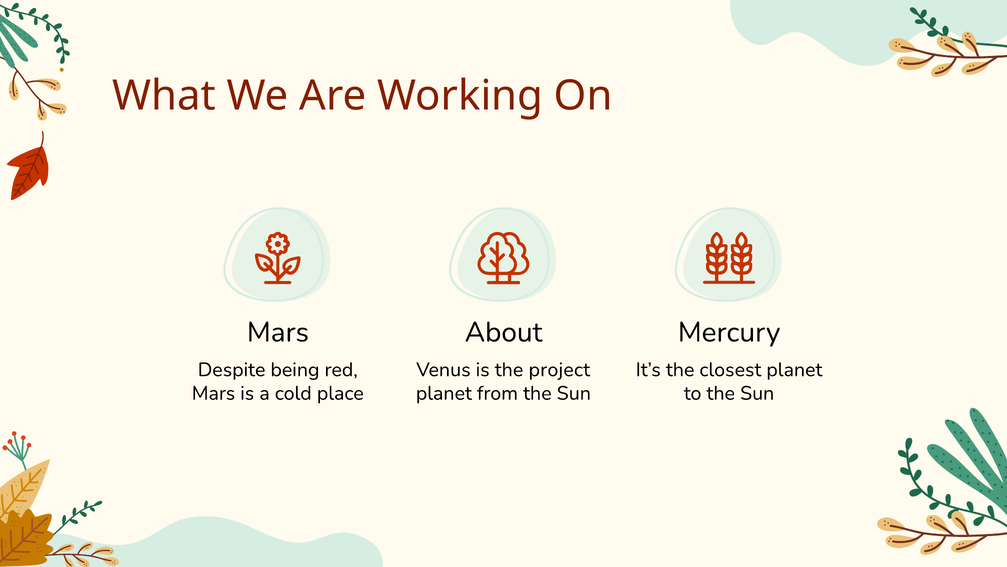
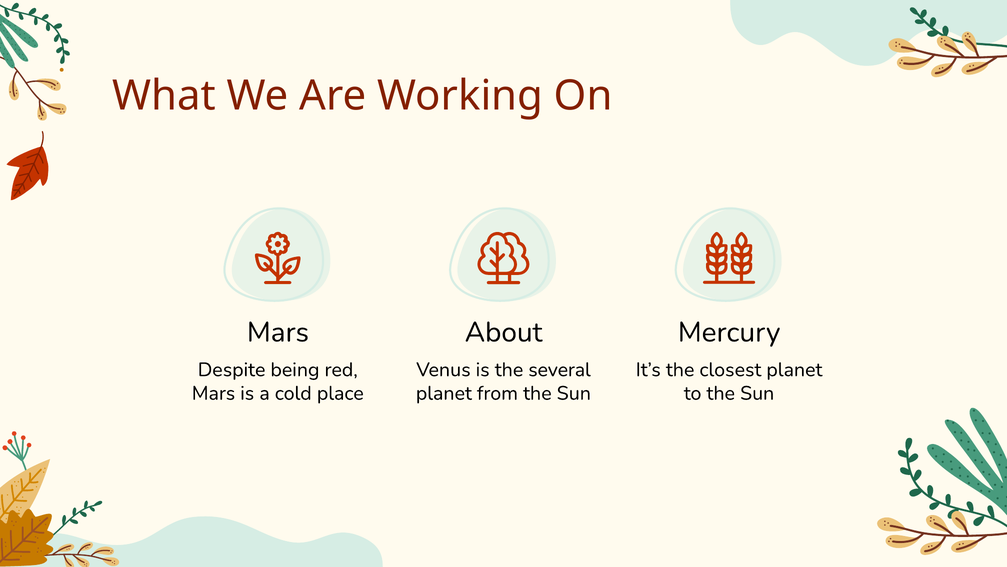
project: project -> several (560, 369)
